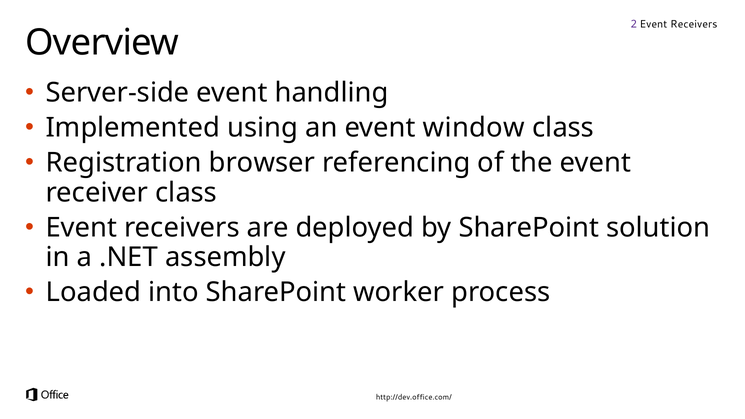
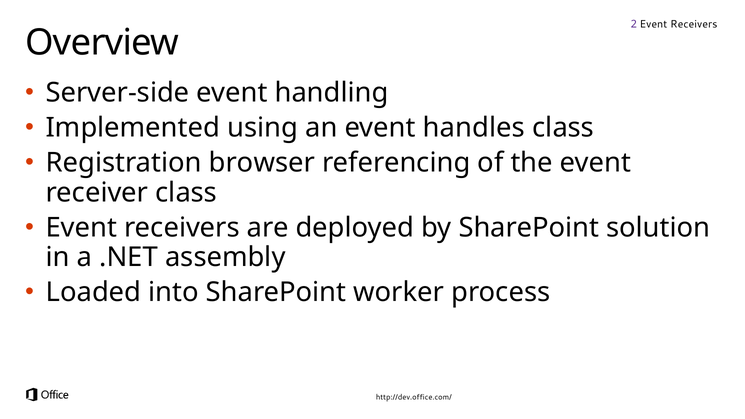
window: window -> handles (474, 128)
